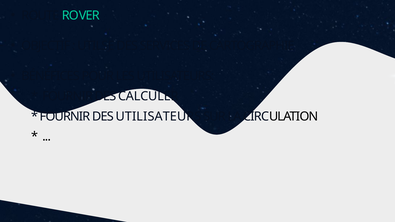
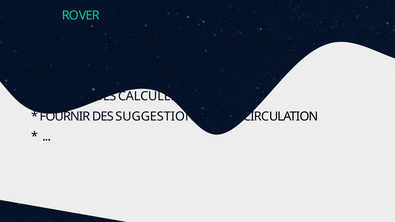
DES UTILISATEURS: UTILISATEURS -> SUGGESTIONS (159, 116)
